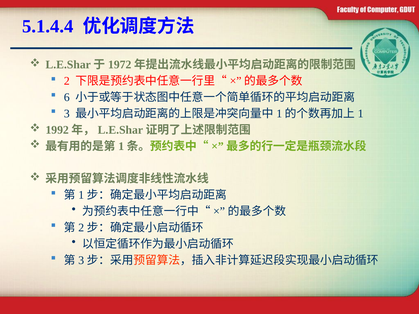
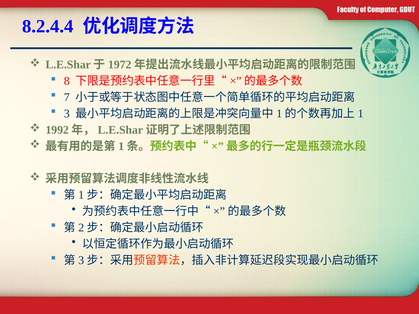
5.1.4.4: 5.1.4.4 -> 8.2.4.4 (48, 27)
2: 2 -> 8 (67, 81)
6: 6 -> 7 (67, 97)
